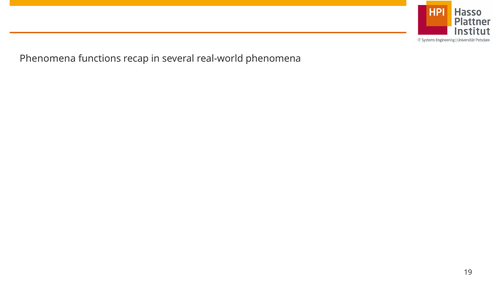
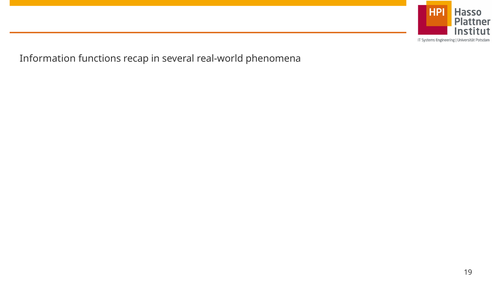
Phenomena: Phenomena -> Information (48, 59)
